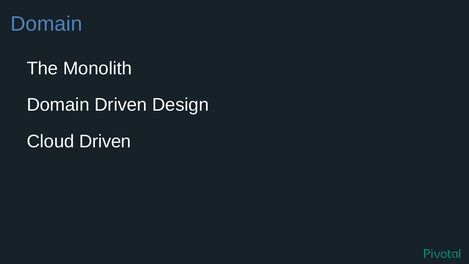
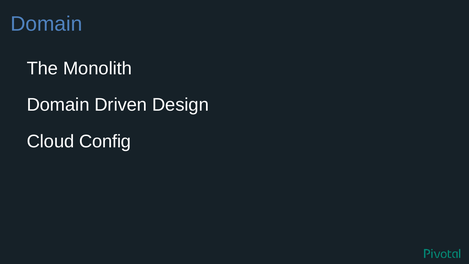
Cloud Driven: Driven -> Config (105, 141)
